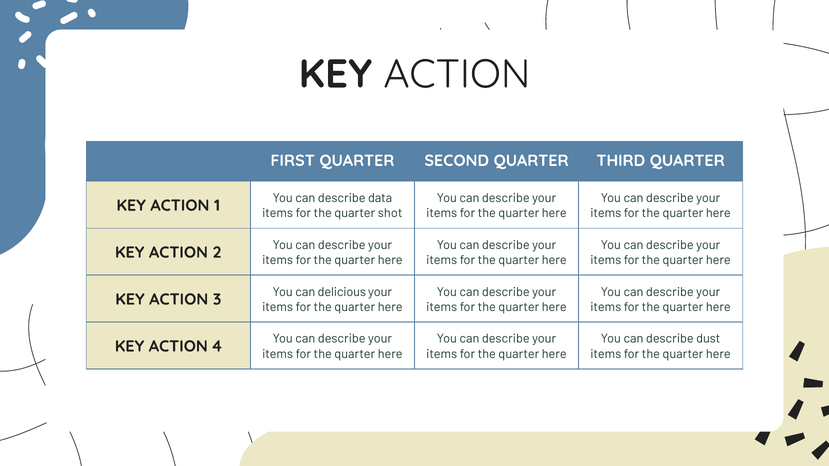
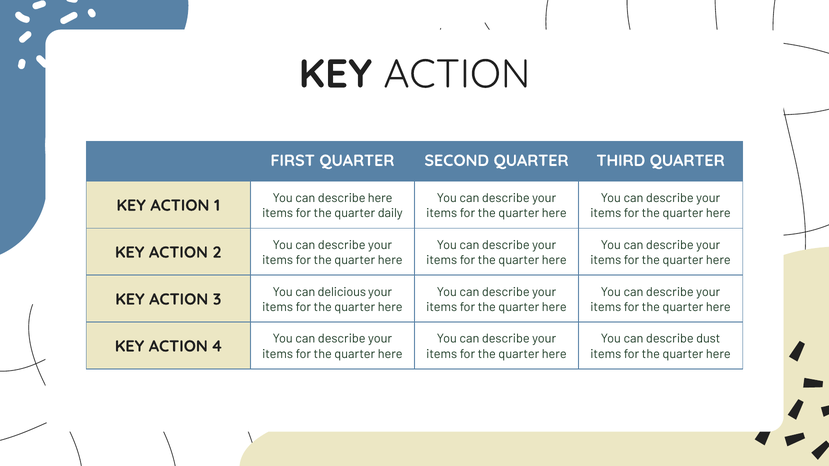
describe data: data -> here (380, 198)
shot: shot -> daily (390, 213)
